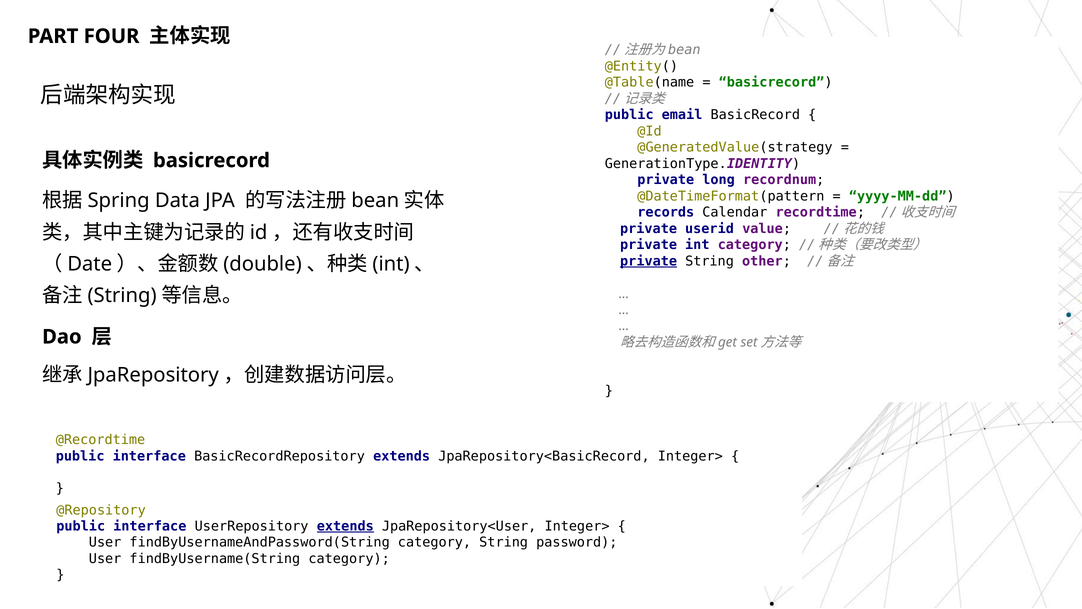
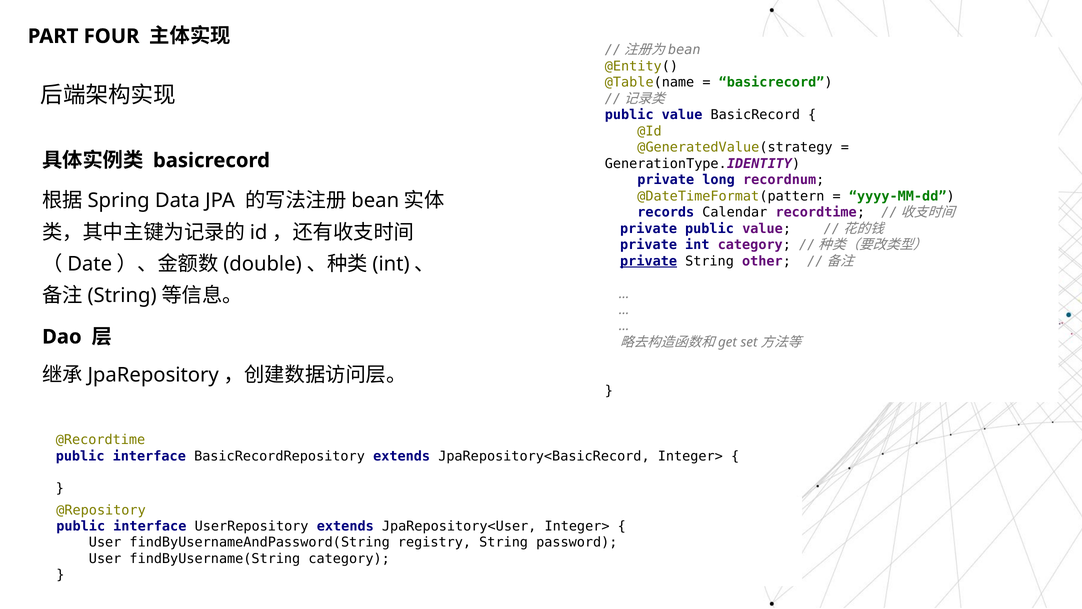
email: email -> value (682, 115)
private userid: userid -> public (709, 228)
extends underline: present -> none (345, 526)
findByUsernameAndPassword(String category: category -> registry (434, 542)
